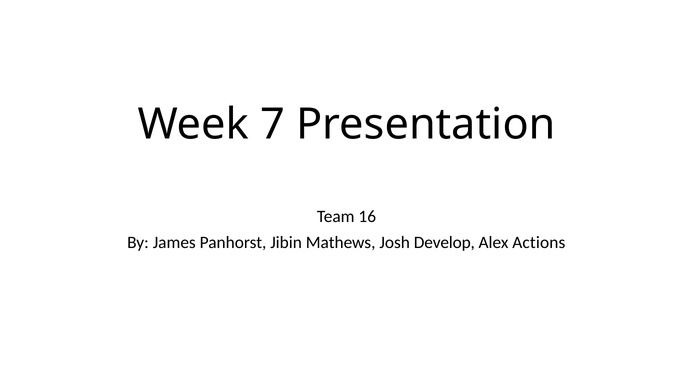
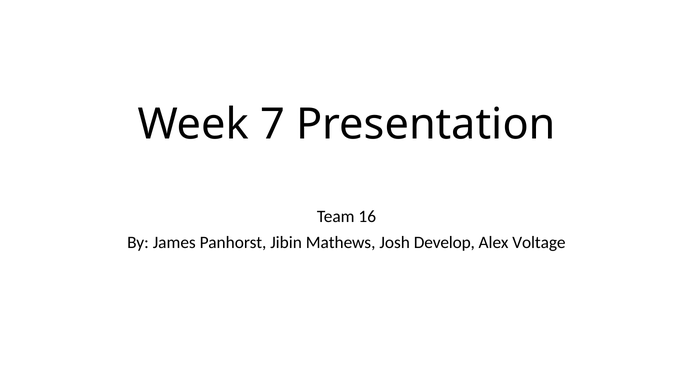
Actions: Actions -> Voltage (539, 243)
